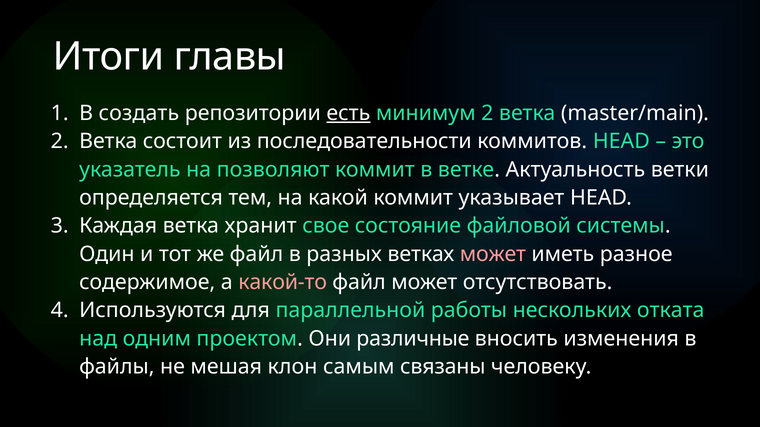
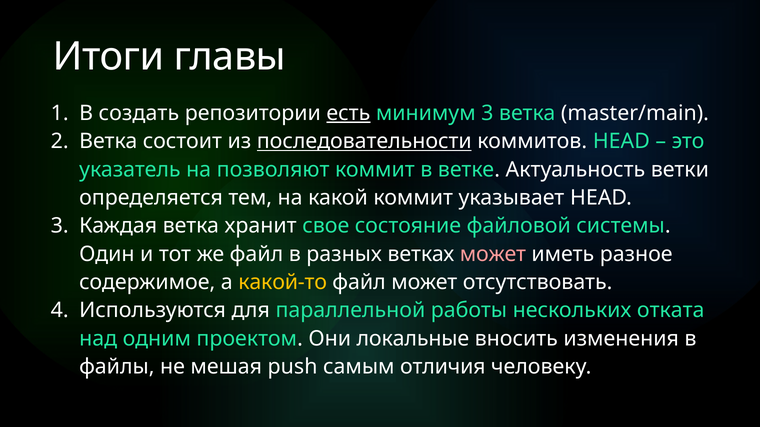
минимум 2: 2 -> 3 (487, 113)
последовательности underline: none -> present (364, 141)
какой-то colour: pink -> yellow (283, 283)
различные: различные -> локальные (413, 339)
клон: клон -> push (293, 367)
связаны: связаны -> отличия (443, 367)
